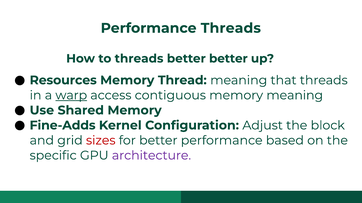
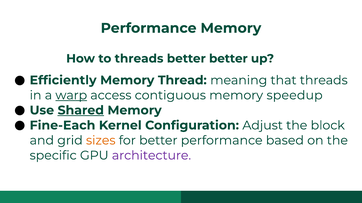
Performance Threads: Threads -> Memory (231, 28)
Resources: Resources -> Efficiently (63, 80)
memory meaning: meaning -> speedup (295, 96)
Shared underline: none -> present (81, 111)
Fine-Adds: Fine-Adds -> Fine-Each (62, 126)
sizes colour: red -> orange (101, 141)
